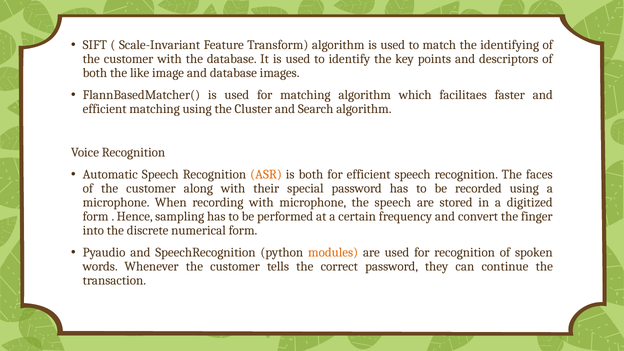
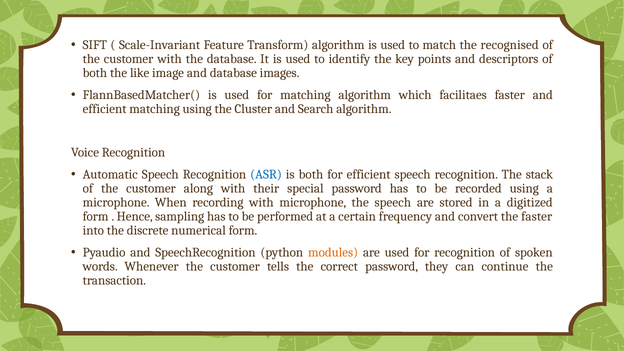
identifying: identifying -> recognised (510, 45)
ASR colour: orange -> blue (266, 174)
faces: faces -> stack (539, 174)
the finger: finger -> faster (537, 217)
